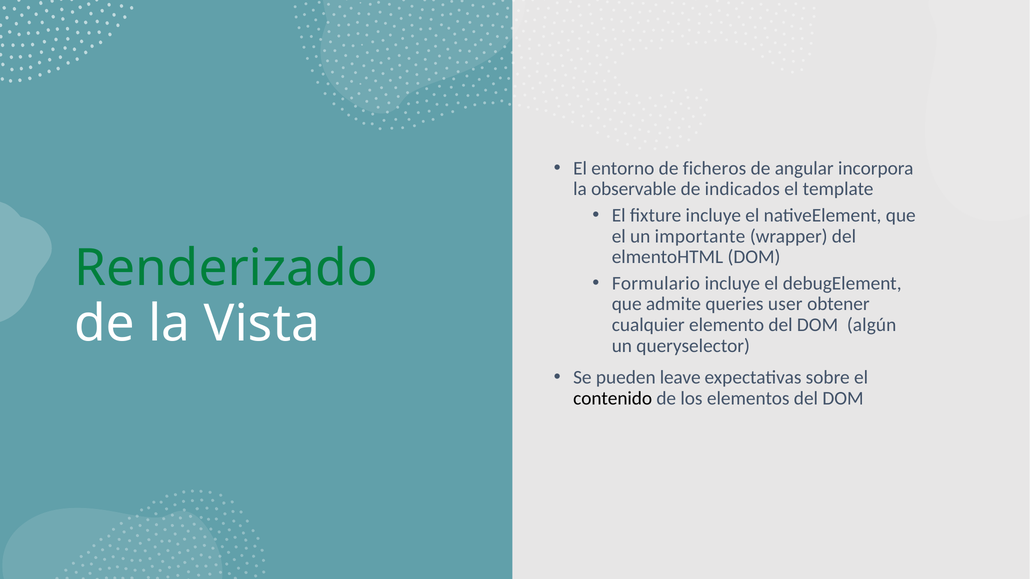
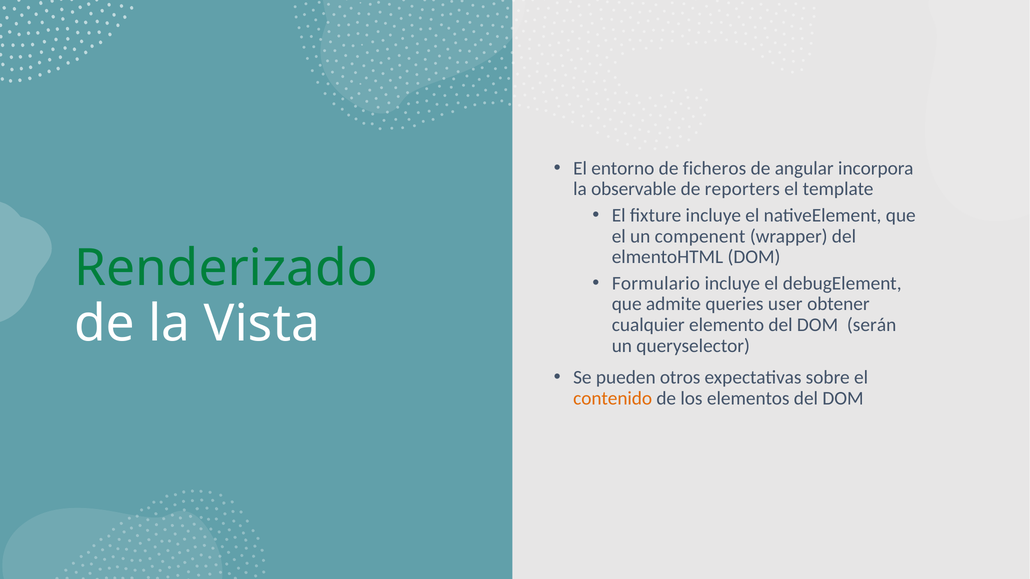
indicados: indicados -> reporters (742, 189)
importante: importante -> compenent (700, 236)
algún: algún -> serán (872, 325)
leave: leave -> otros (680, 378)
contenido colour: black -> orange (613, 398)
